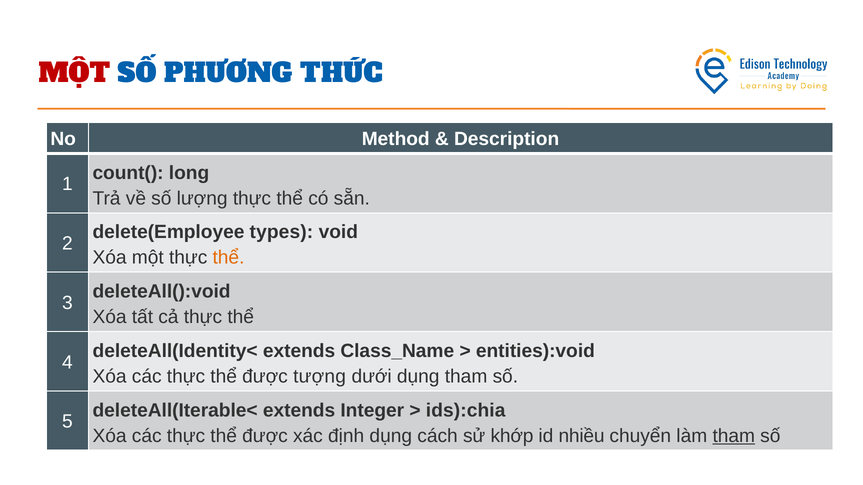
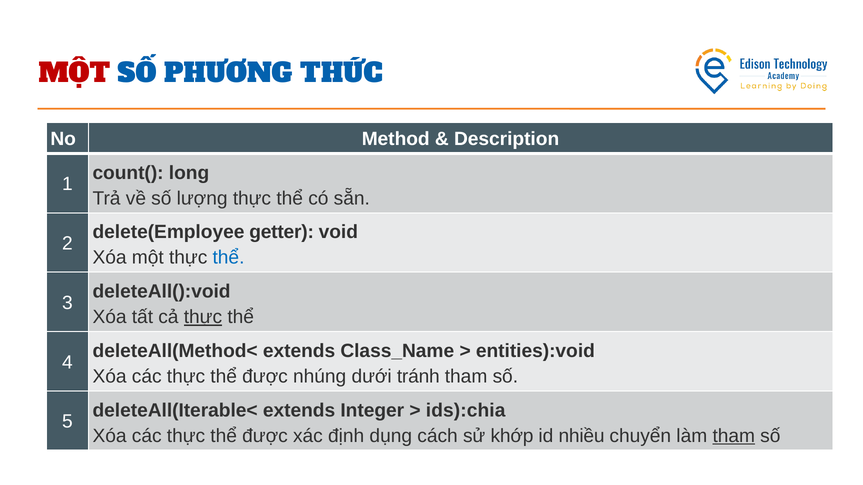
types: types -> getter (282, 232)
thể colour: orange -> blue (228, 258)
thực underline: none -> present (203, 317)
deleteAll(Identity<: deleteAll(Identity< -> deleteAll(Method< (175, 351)
tượng: tượng -> nhúng (320, 377)
dưới dụng: dụng -> tránh (418, 377)
